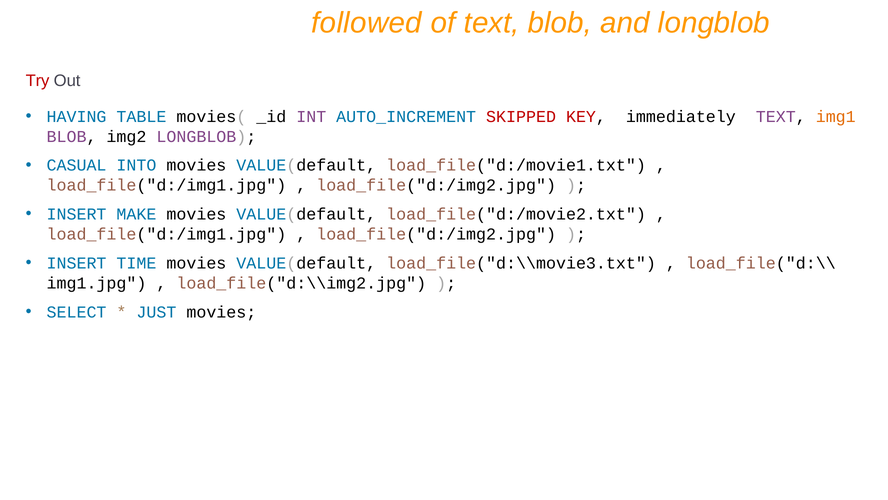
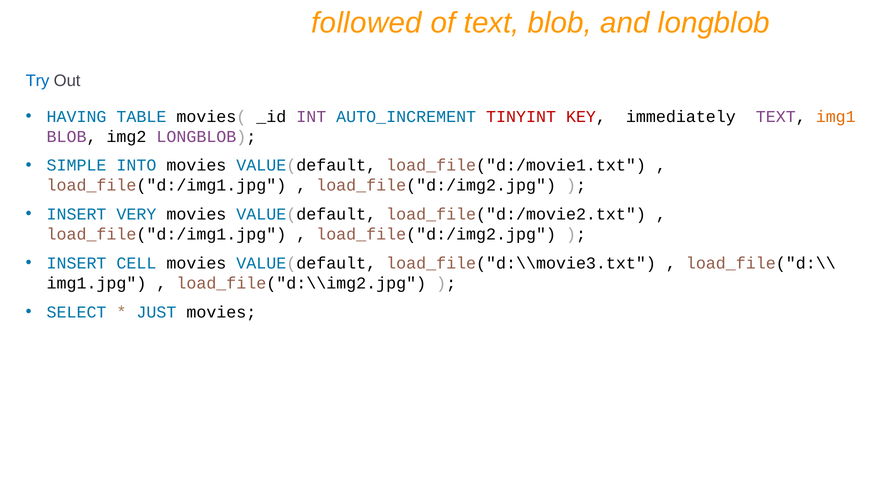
Try colour: red -> blue (38, 81)
SKIPPED: SKIPPED -> TINYINT (521, 116)
CASUAL: CASUAL -> SIMPLE (77, 165)
MAKE: MAKE -> VERY (136, 214)
TIME: TIME -> CELL (136, 263)
